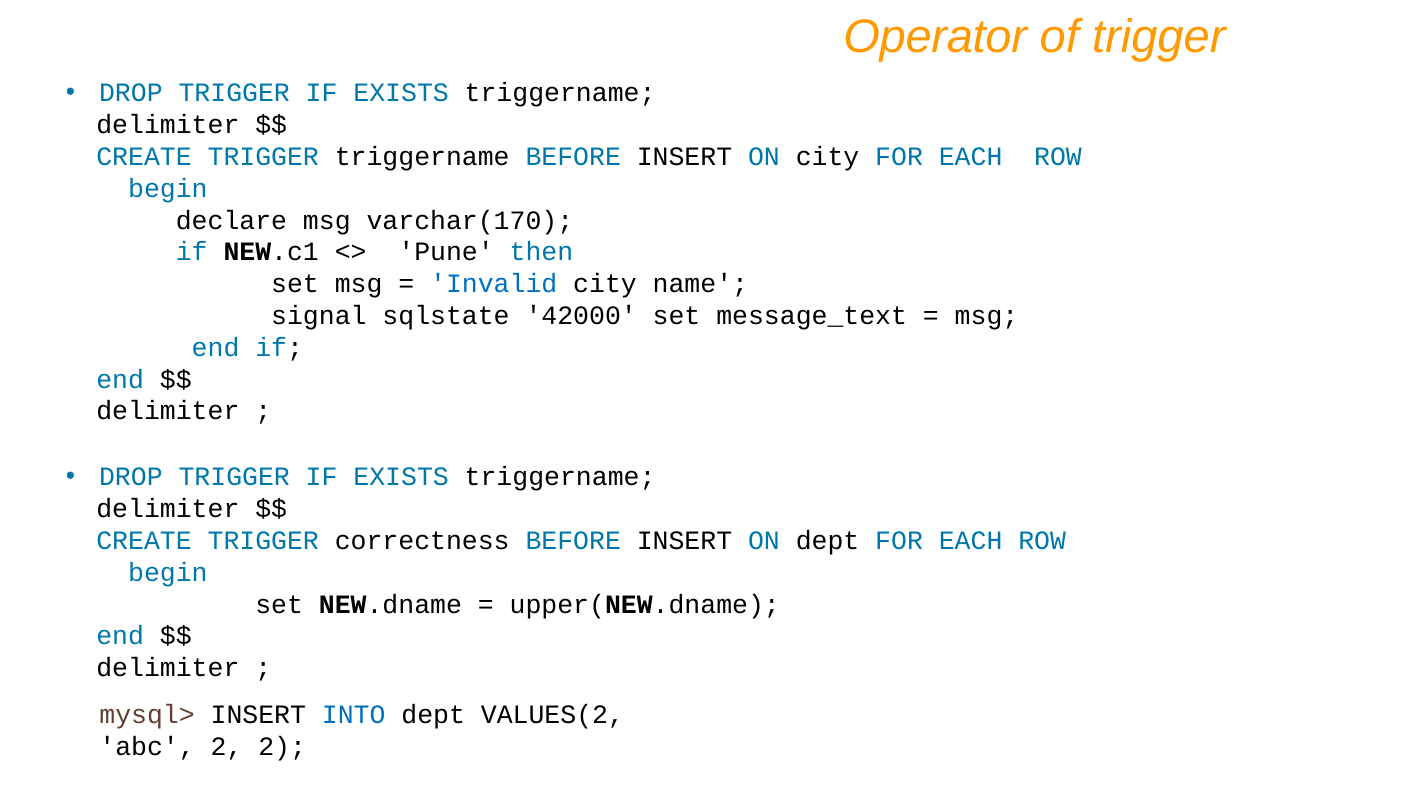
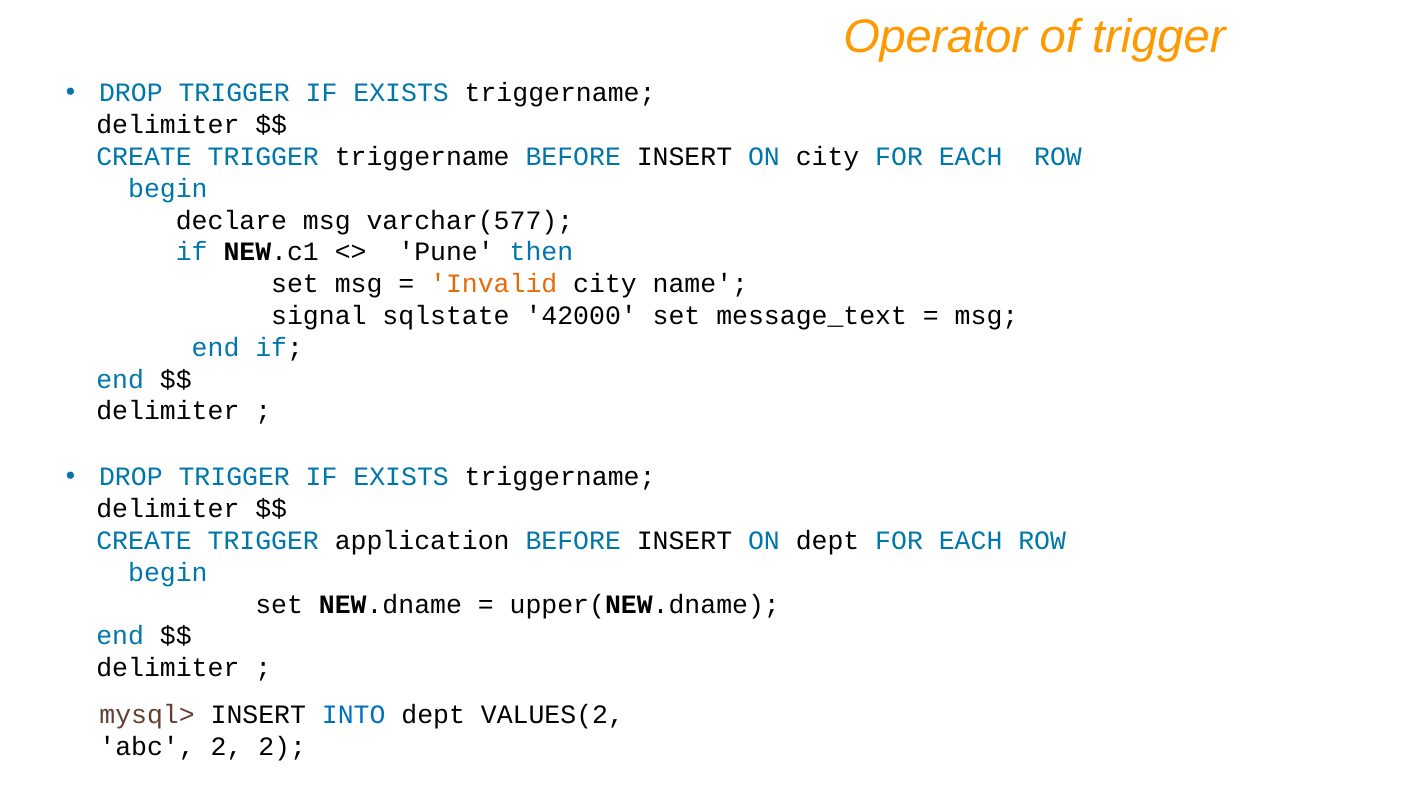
varchar(170: varchar(170 -> varchar(577 (470, 220)
Invalid colour: blue -> orange (494, 284)
correctness: correctness -> application (422, 541)
